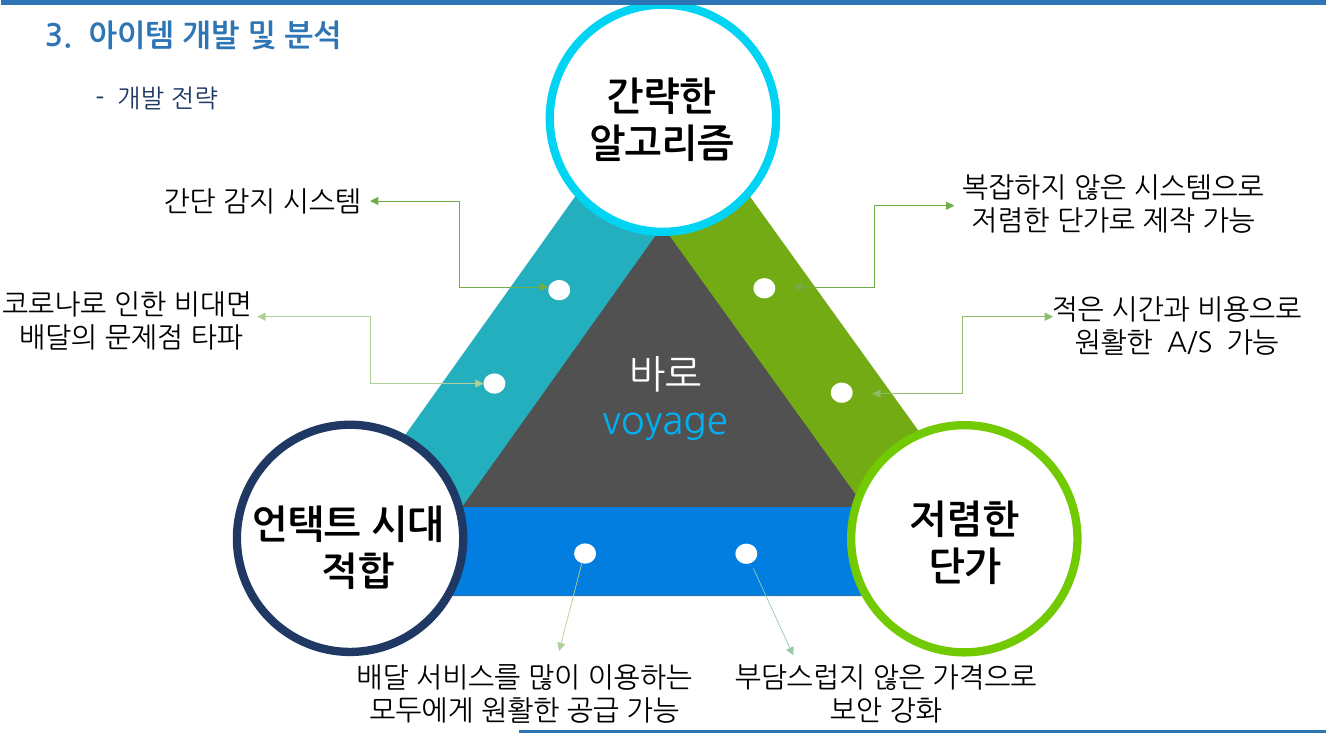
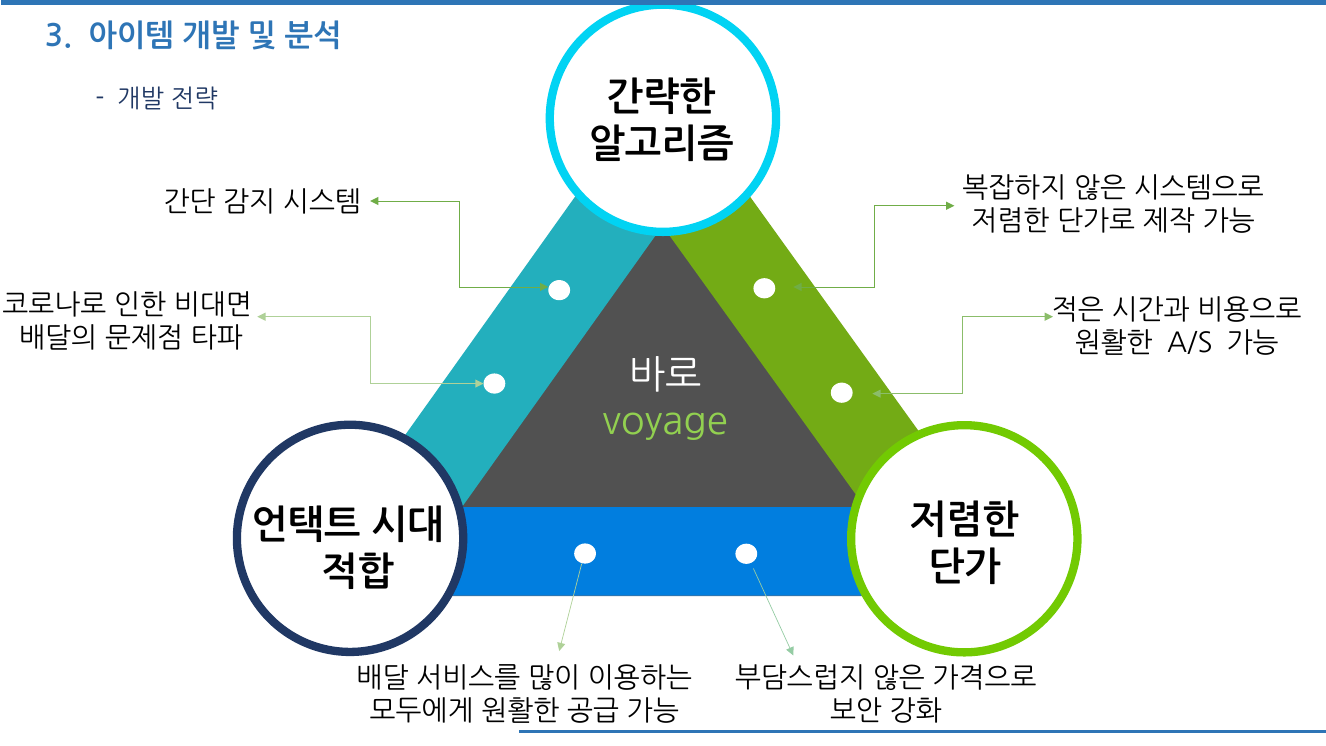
voyage colour: light blue -> light green (665, 422)
